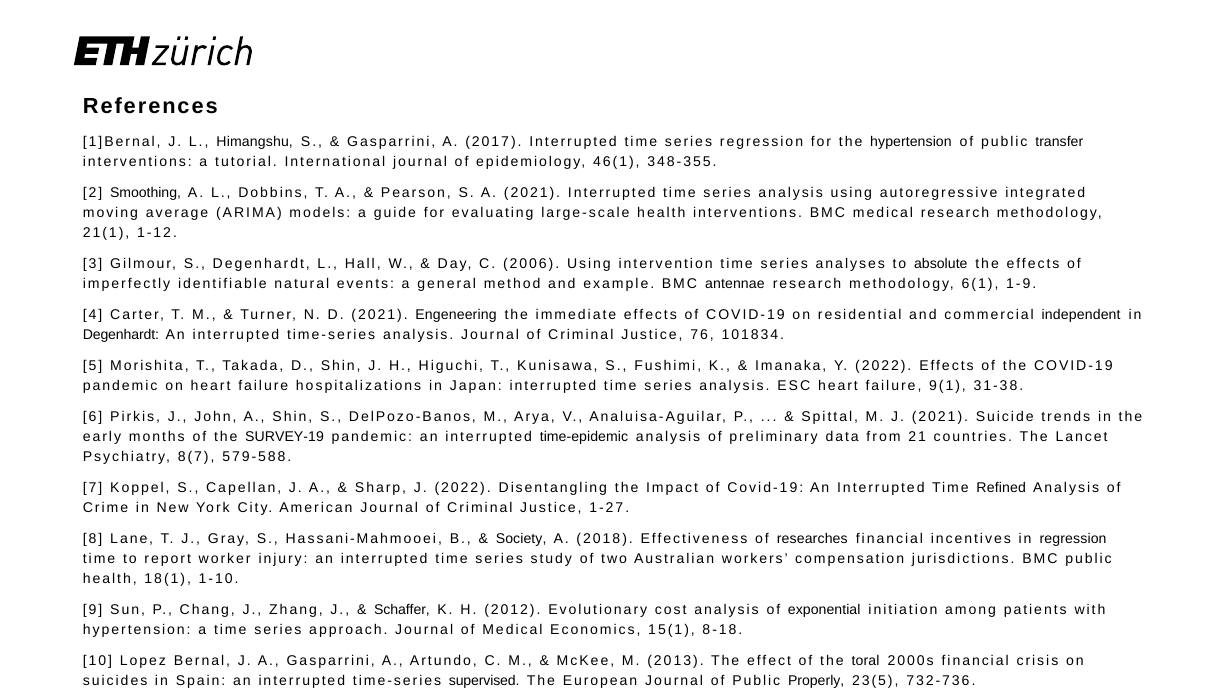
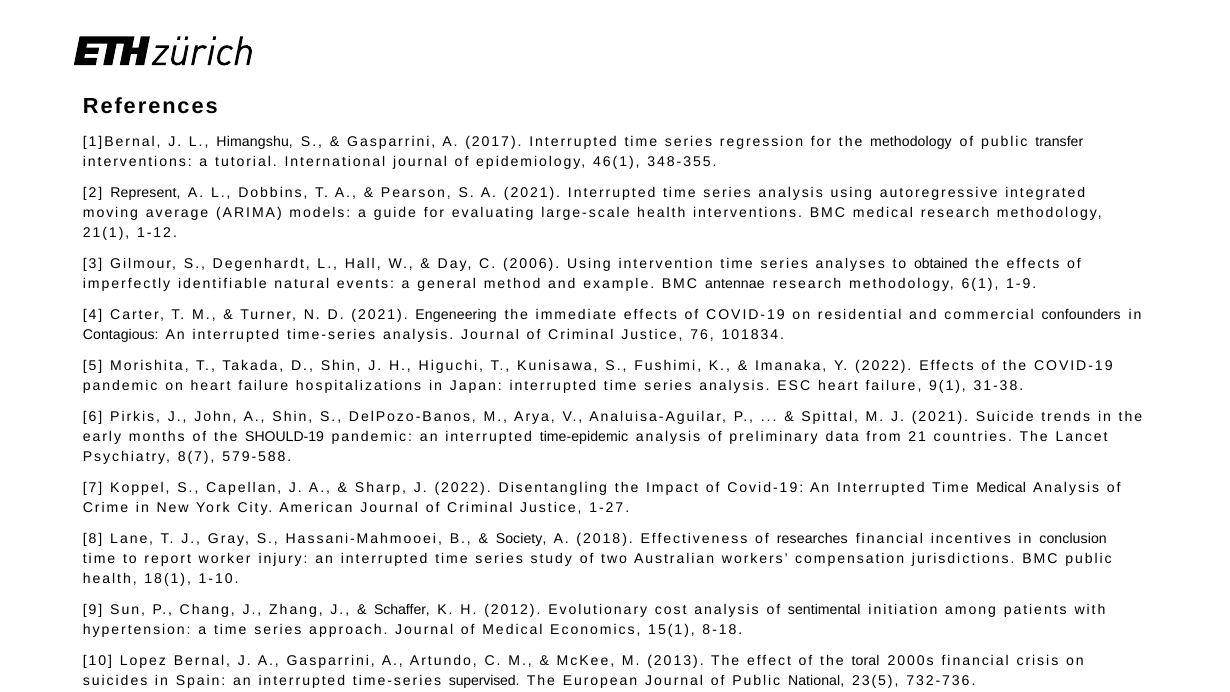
the hypertension: hypertension -> methodology (911, 142)
Smoothing: Smoothing -> Represent (145, 193)
absolute: absolute -> obtained (941, 264)
independent: independent -> confounders (1081, 315)
Degenhardt: Degenhardt -> Contagious (121, 335)
SURVEY-19: SURVEY-19 -> SHOULD-19 (285, 437)
Time Refined: Refined -> Medical (1001, 488)
in regression: regression -> conclusion (1073, 539)
exponential: exponential -> sentimental (824, 610)
Properly: Properly -> National (816, 681)
